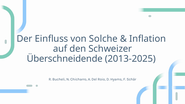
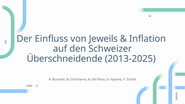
Solche: Solche -> Jeweils (103, 39)
